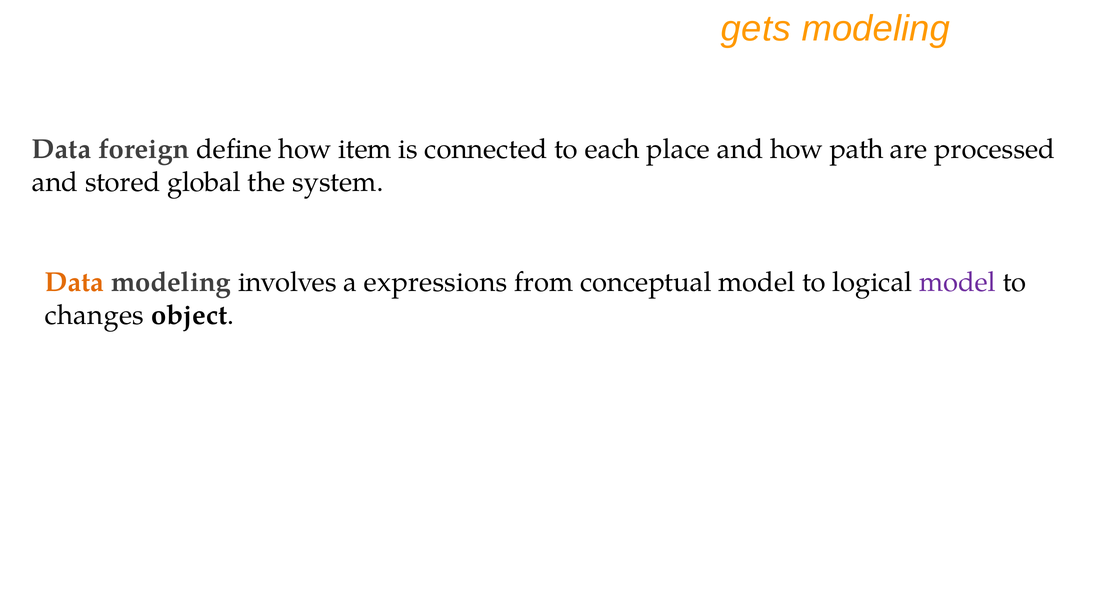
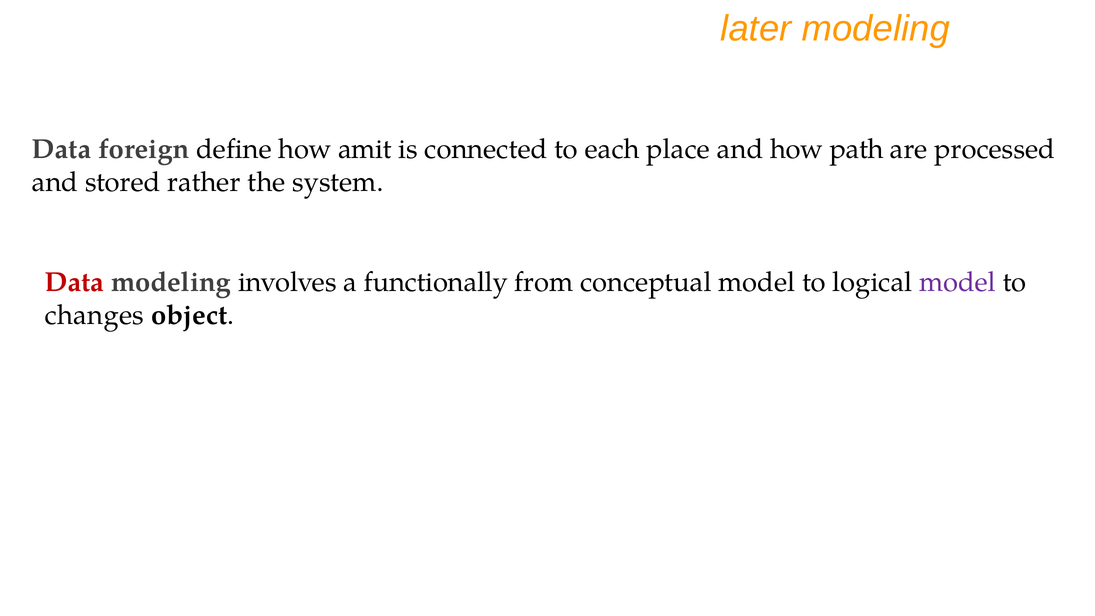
gets: gets -> later (756, 28)
item: item -> amit (365, 149)
global: global -> rather (204, 182)
Data colour: orange -> red (74, 282)
expressions: expressions -> functionally (436, 282)
